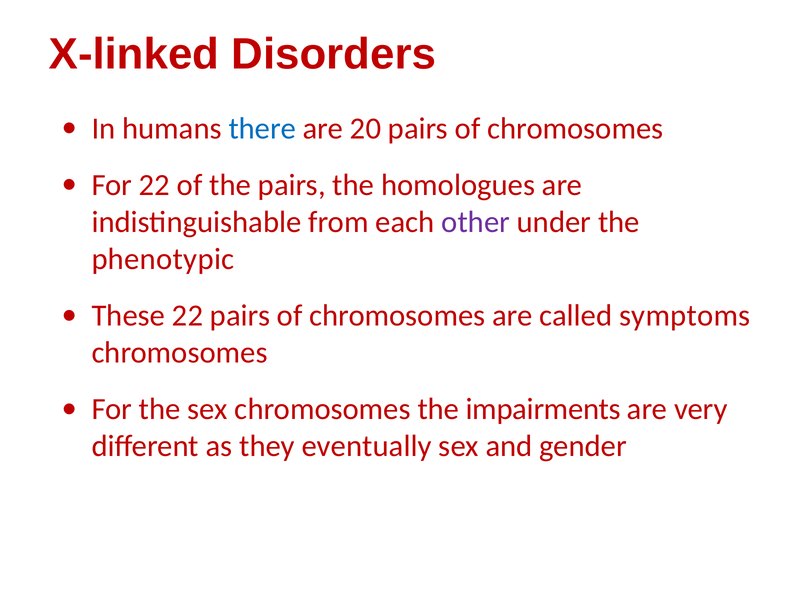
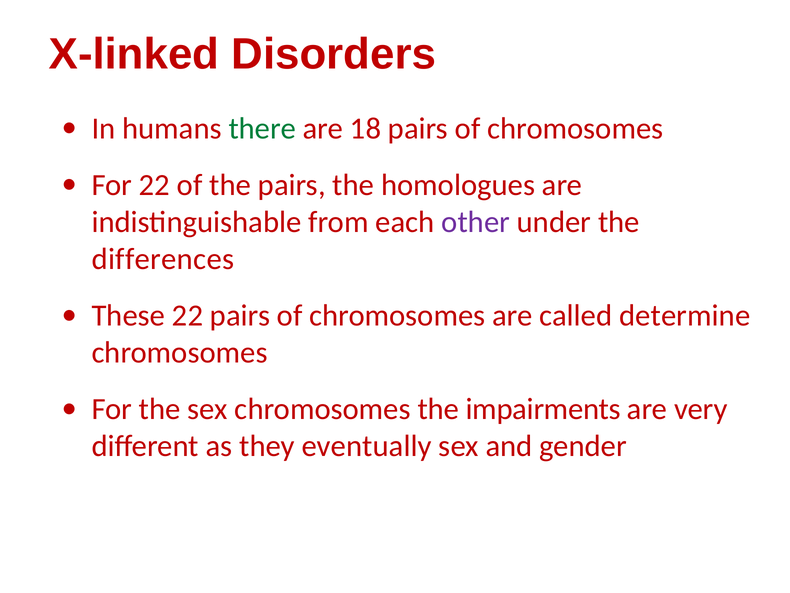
there colour: blue -> green (262, 128)
20: 20 -> 18 (366, 128)
phenotypic: phenotypic -> differences (163, 259)
symptoms: symptoms -> determine (685, 315)
